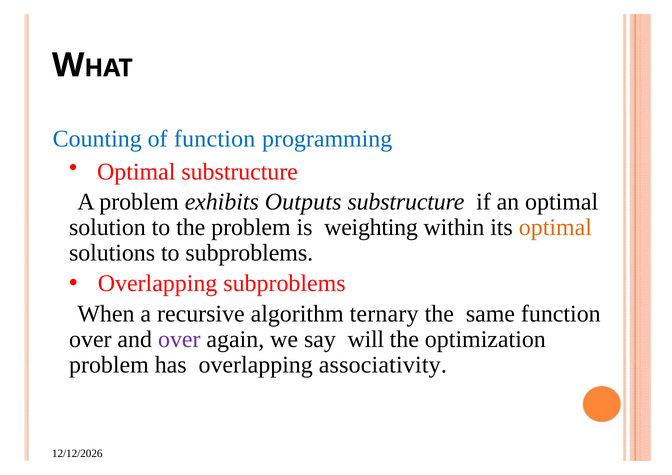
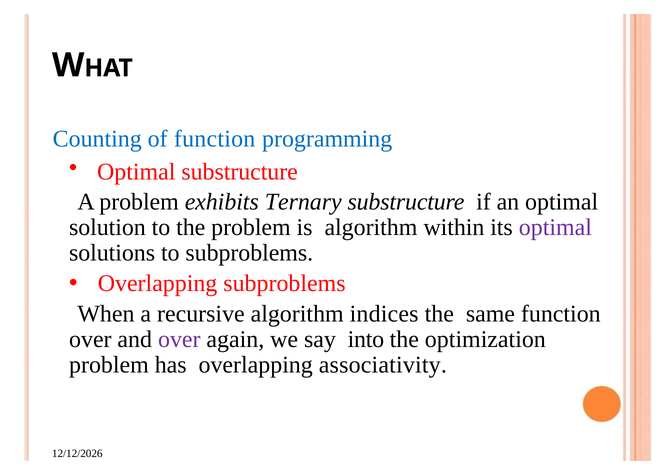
Outputs: Outputs -> Ternary (303, 202)
is weighting: weighting -> algorithm (371, 227)
optimal colour: orange -> purple (555, 227)
ternary: ternary -> indices (384, 314)
will: will -> into (366, 340)
